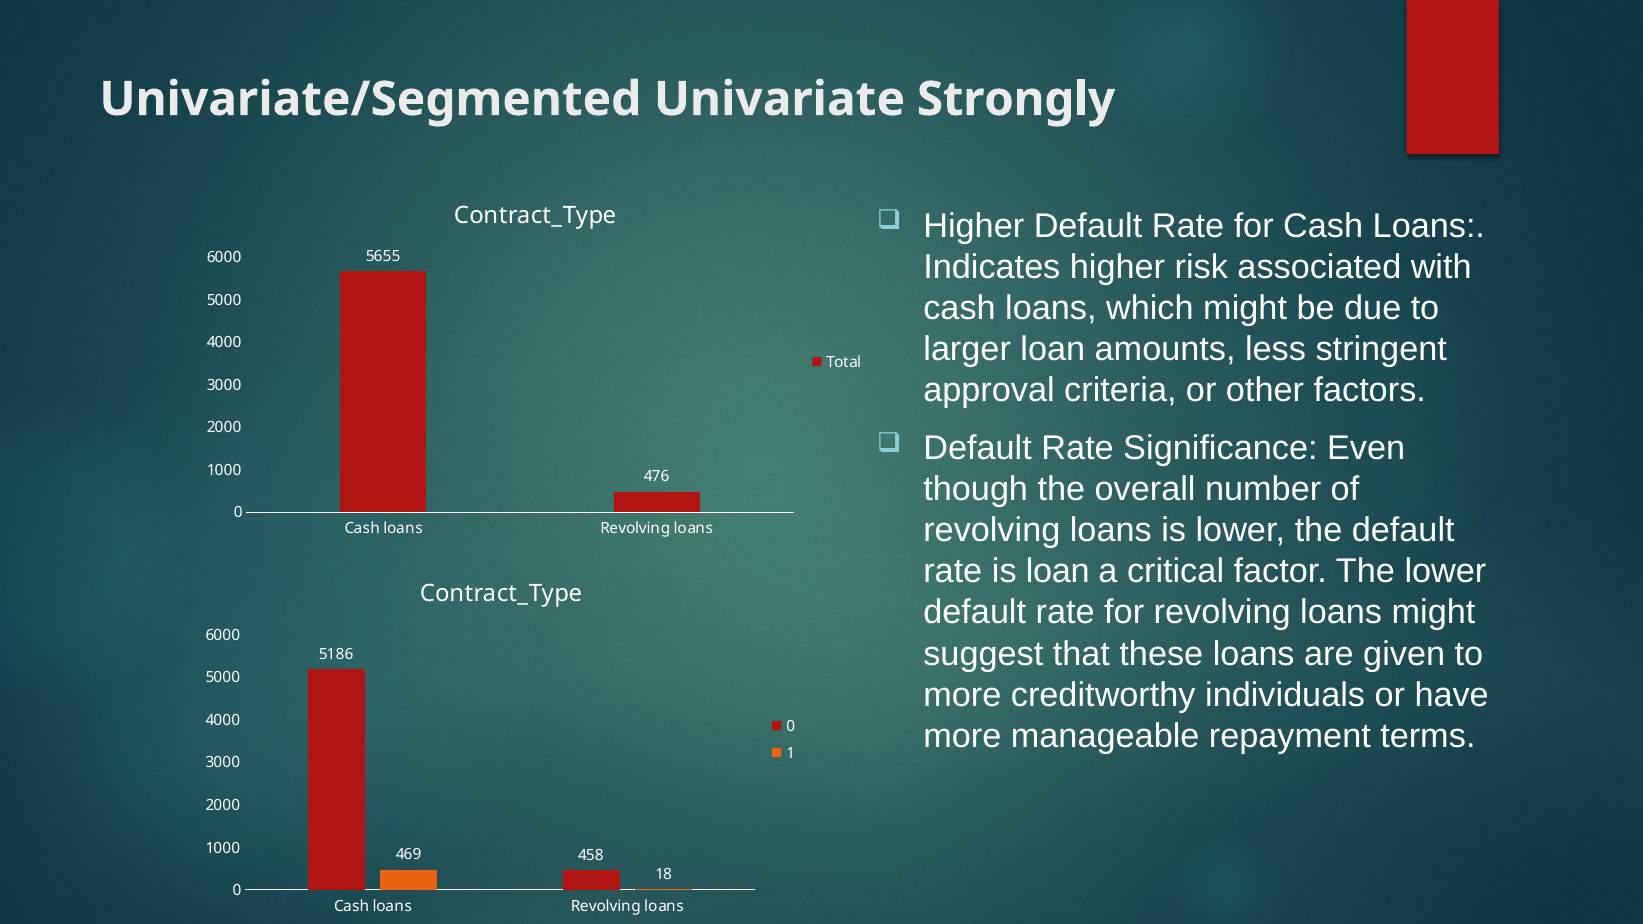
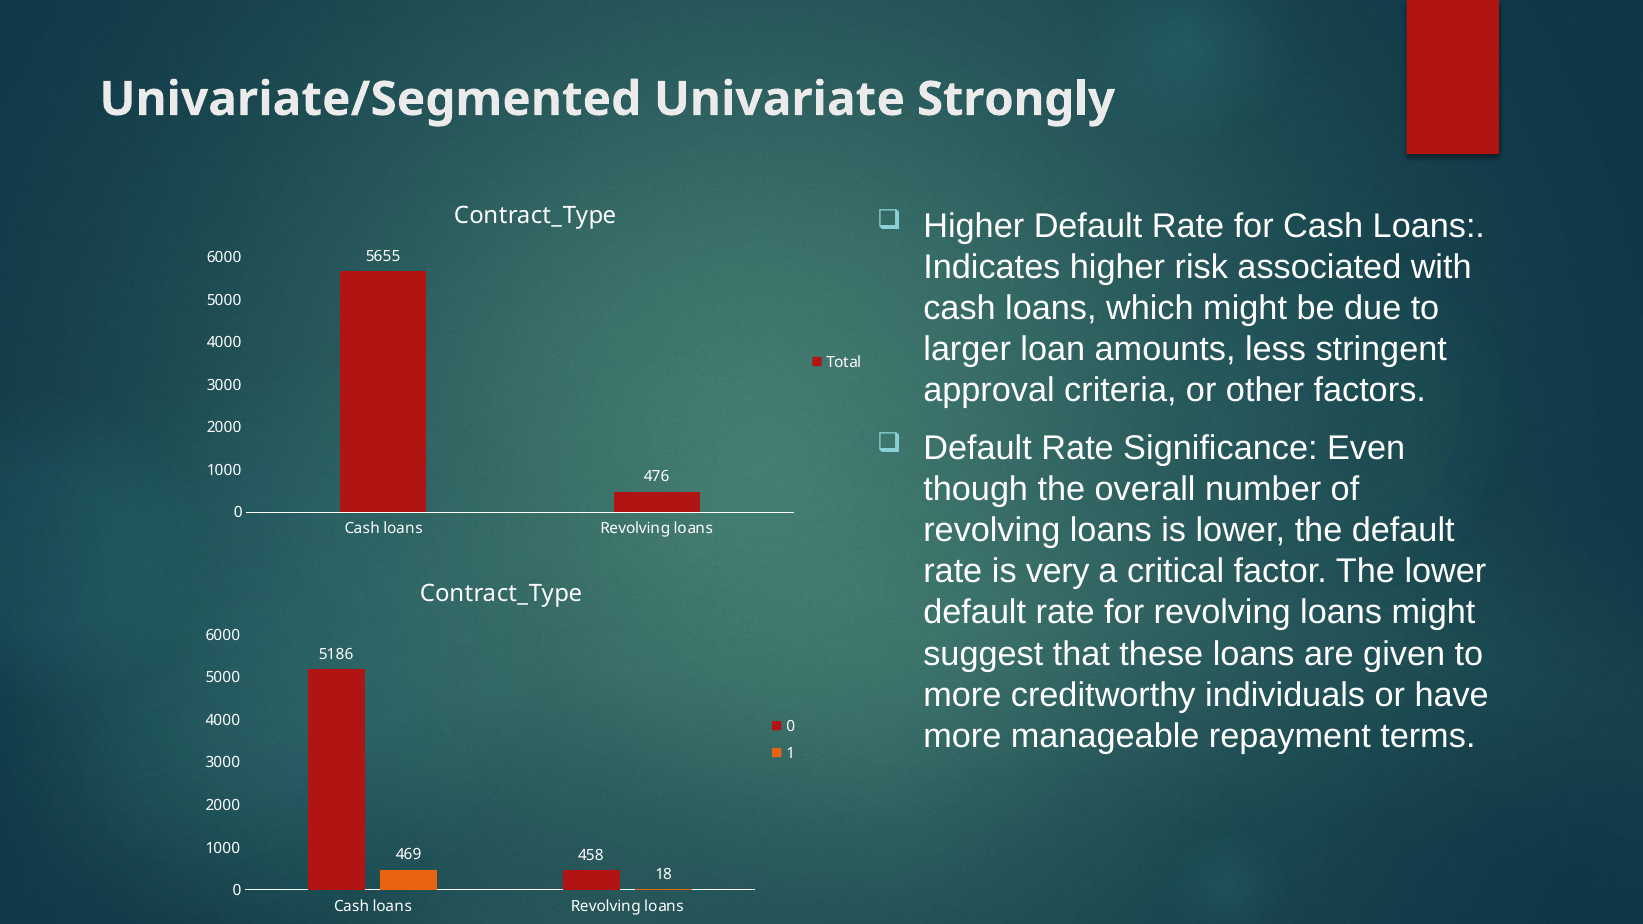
is loan: loan -> very (1058, 572)
